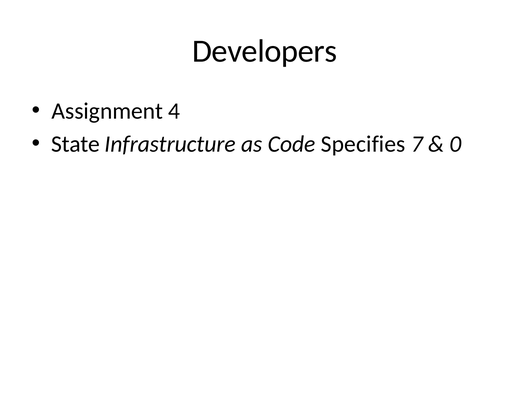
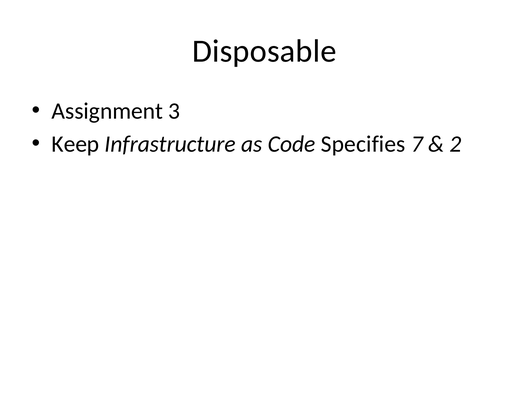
Developers: Developers -> Disposable (264, 51)
4: 4 -> 3 (174, 111)
State: State -> Keep (75, 144)
0: 0 -> 2 (456, 144)
